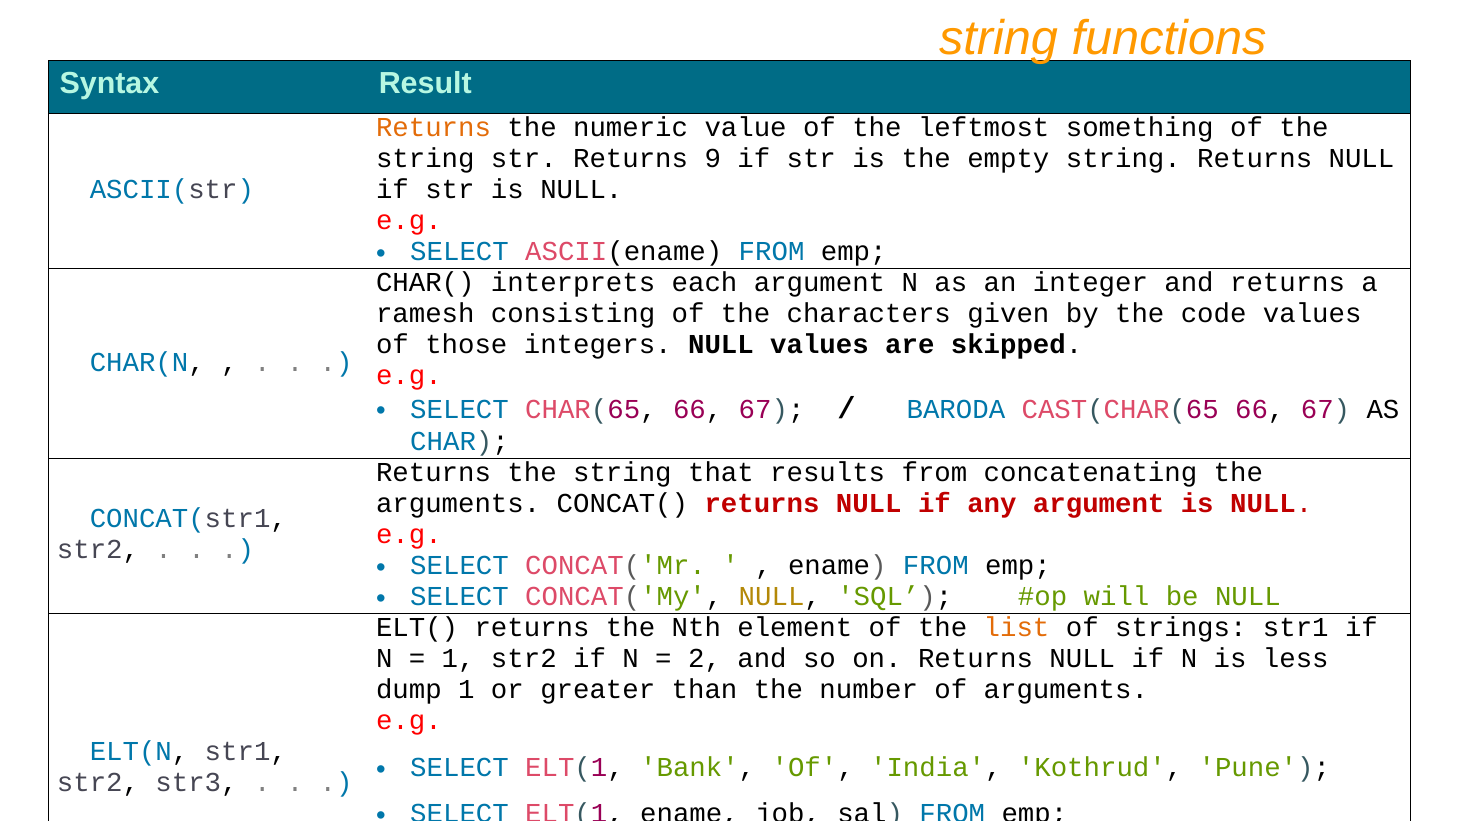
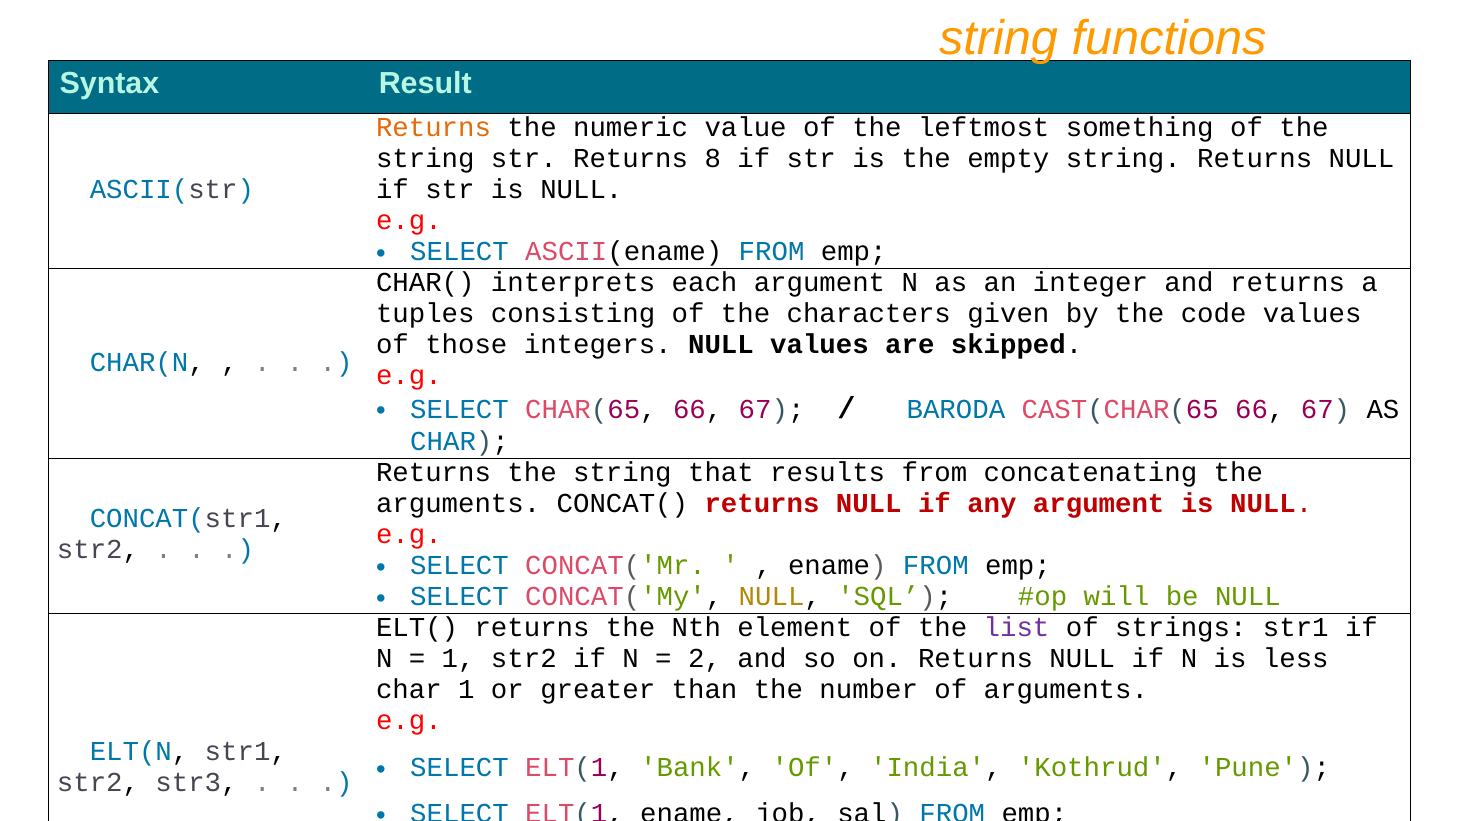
9: 9 -> 8 (713, 159)
ramesh: ramesh -> tuples (425, 314)
list colour: orange -> purple (1017, 628)
dump: dump -> char (409, 690)
